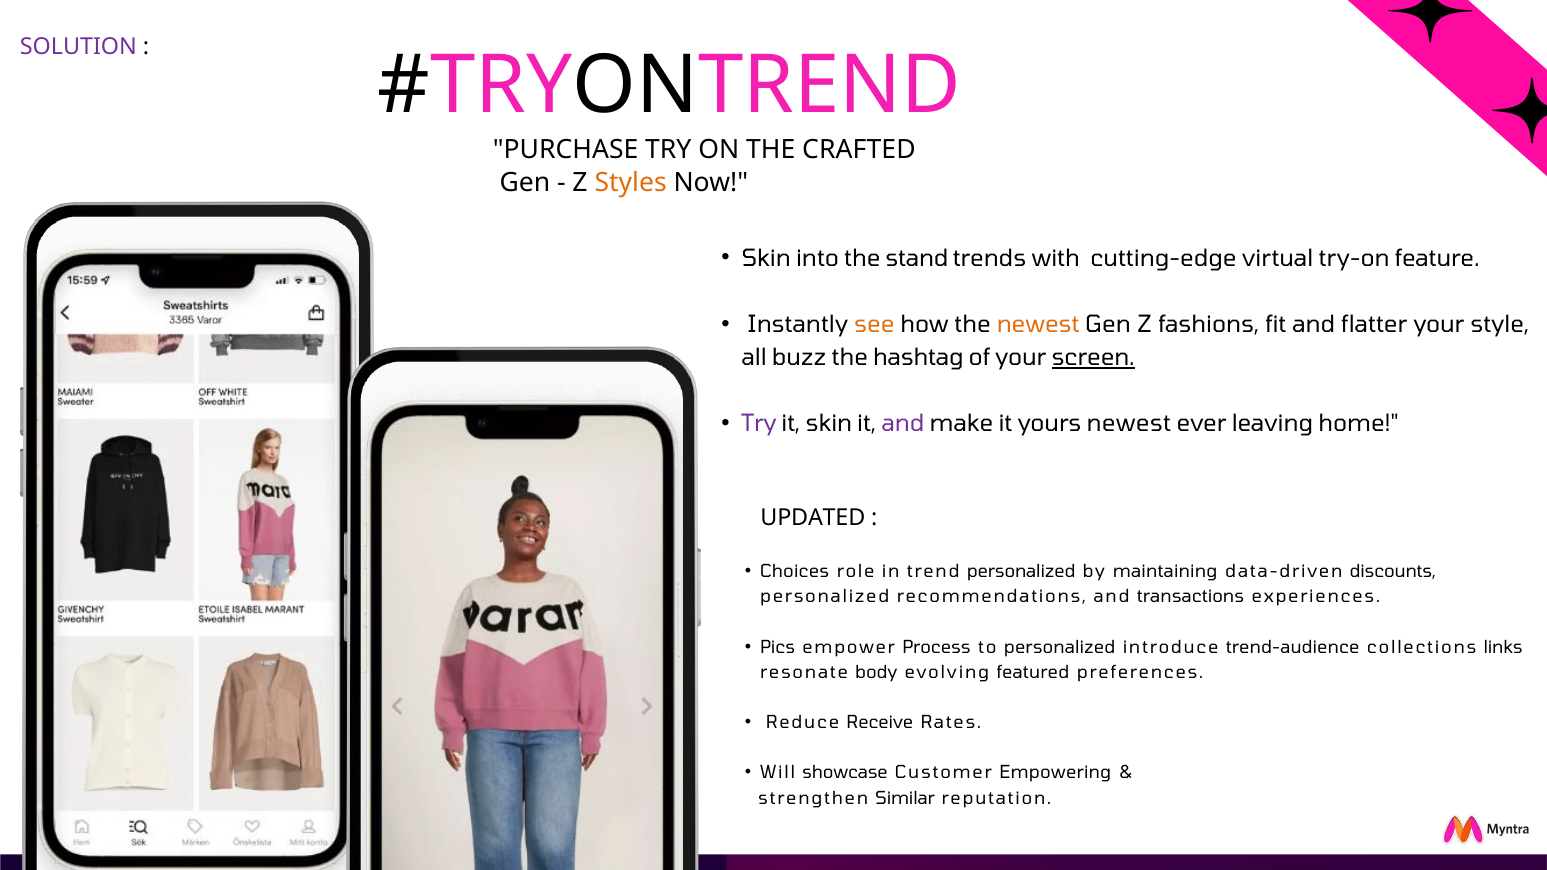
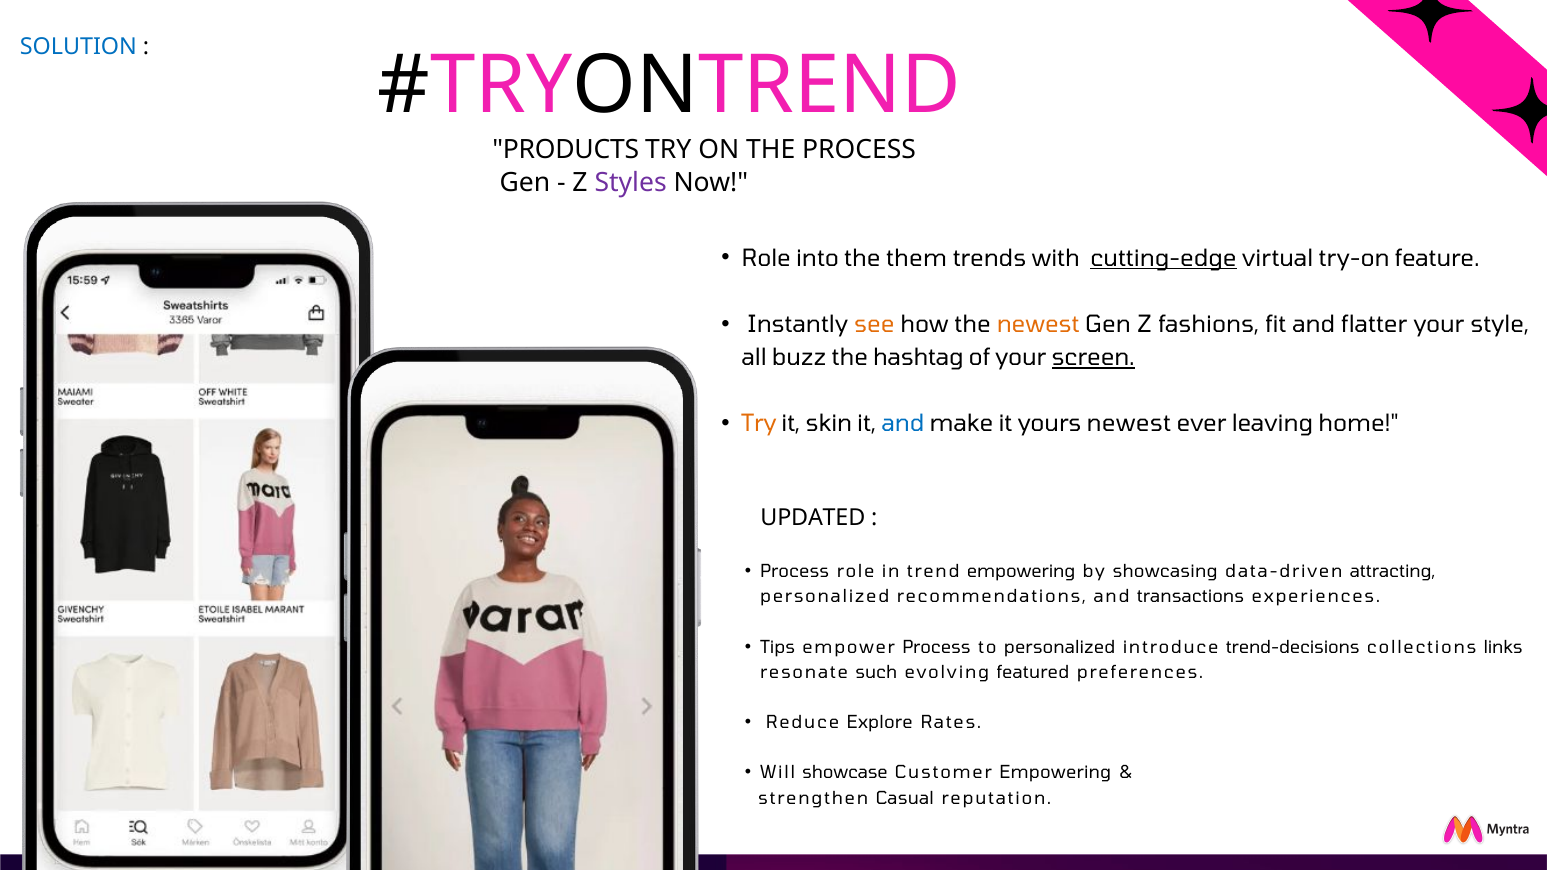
SOLUTION colour: purple -> blue (78, 47)
PURCHASE: PURCHASE -> PRODUCTS (566, 150)
THE CRAFTED: CRAFTED -> PROCESS (859, 150)
Styles colour: orange -> purple (631, 183)
Skin: Skin -> Role (766, 258)
stand: stand -> them (917, 258)
cutting-edge underline: none -> present (1163, 258)
Try colour: purple -> orange (759, 424)
and colour: purple -> blue (903, 424)
Choices: Choices -> Process (795, 572)
trend personalized: personalized -> empowering (1021, 572)
maintaining: maintaining -> showcasing (1165, 572)
discounts: discounts -> attracting (1393, 572)
Pics: Pics -> Tips (778, 647)
trend-audience: trend-audience -> trend-decisions (1293, 647)
body: body -> such (876, 673)
Receive: Receive -> Explore (880, 723)
Similar: Similar -> Casual (905, 798)
